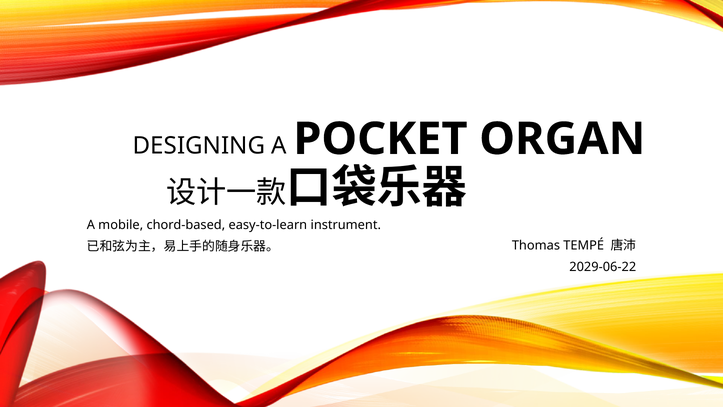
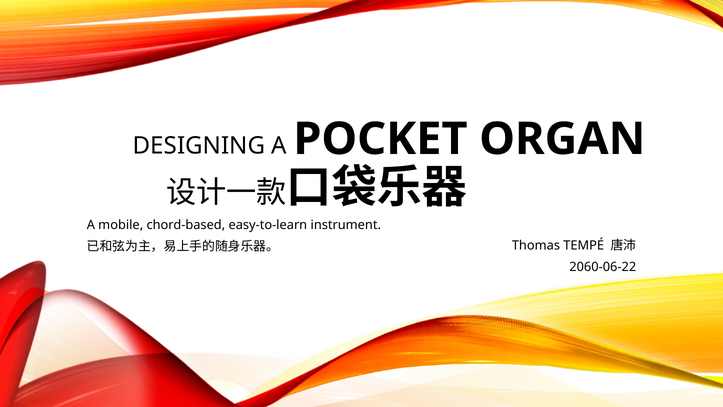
2029-06-22: 2029-06-22 -> 2060-06-22 (603, 267)
